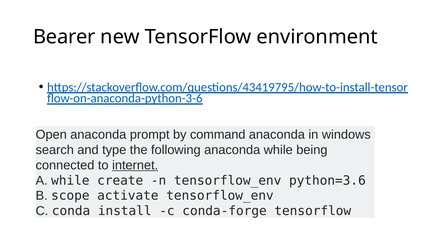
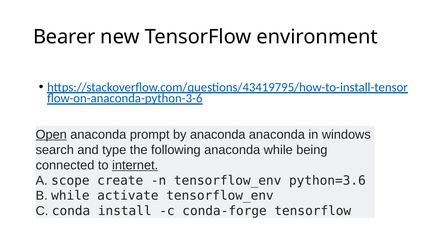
Open underline: none -> present (51, 135)
by command: command -> anaconda (218, 135)
A while: while -> scope (70, 181)
B scope: scope -> while (70, 196)
